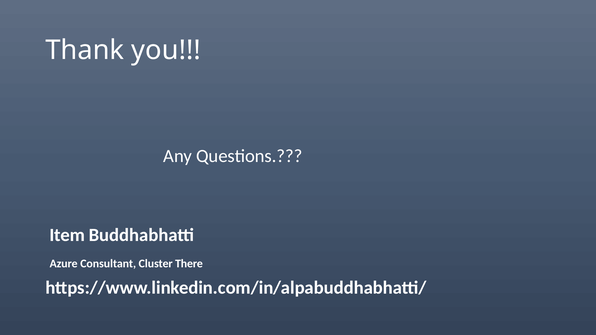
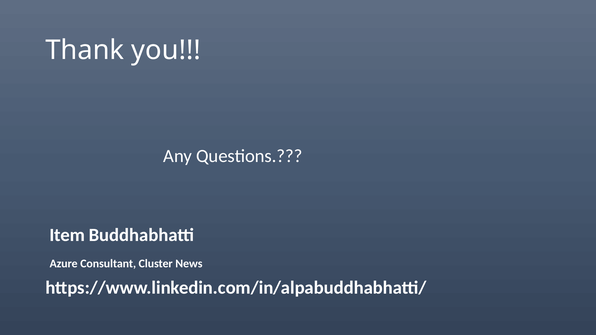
There: There -> News (189, 264)
